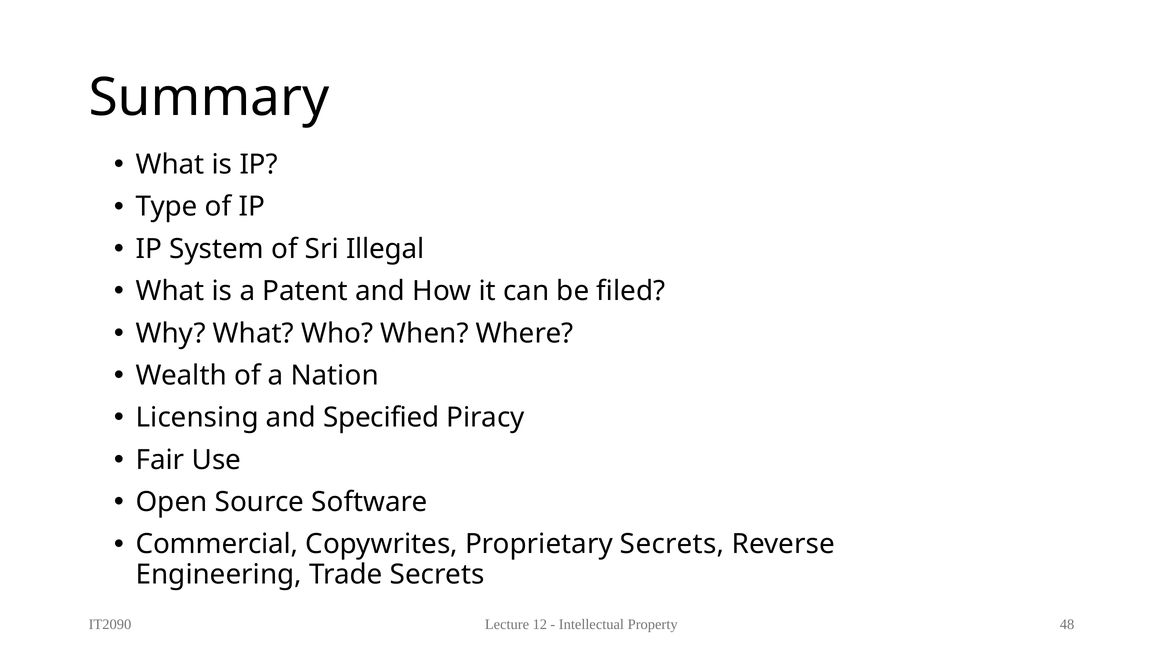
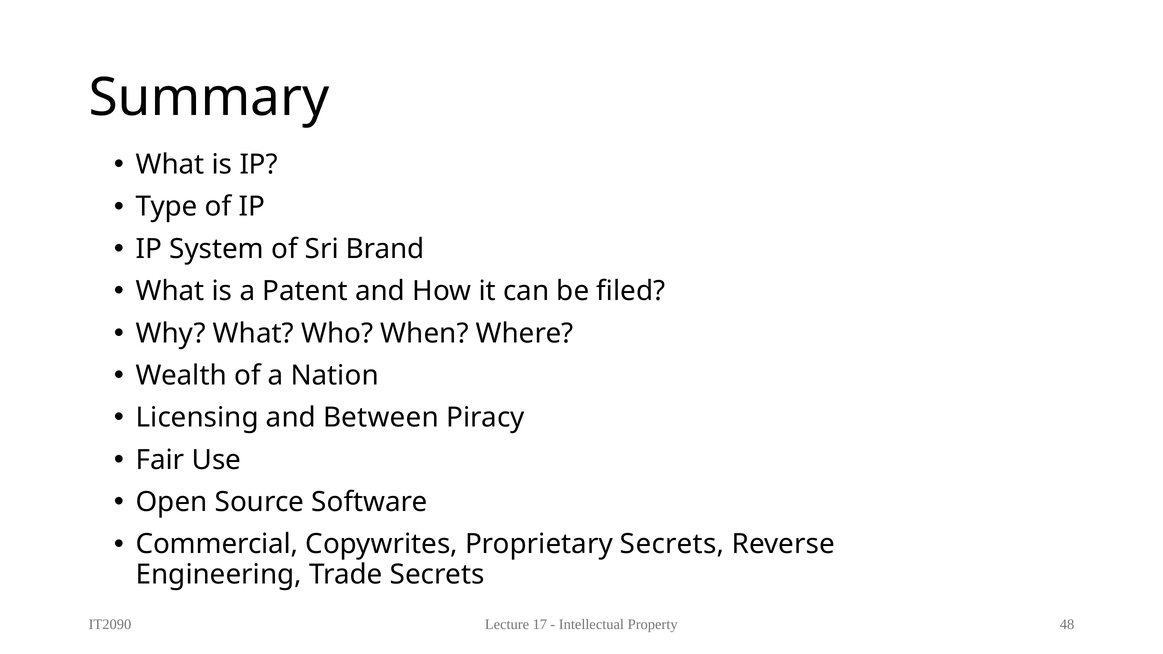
Illegal: Illegal -> Brand (385, 249)
Specified: Specified -> Between (381, 418)
12: 12 -> 17 (540, 625)
